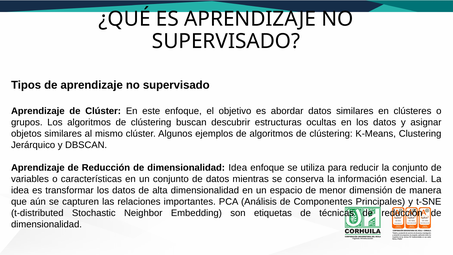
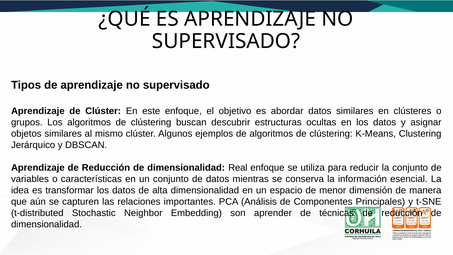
dimensionalidad Idea: Idea -> Real (238, 167)
etiquetas: etiquetas -> aprender (273, 213)
